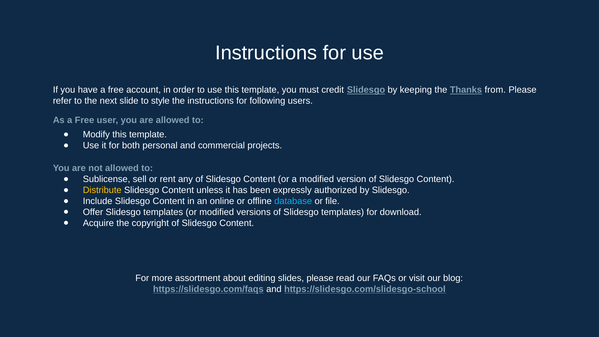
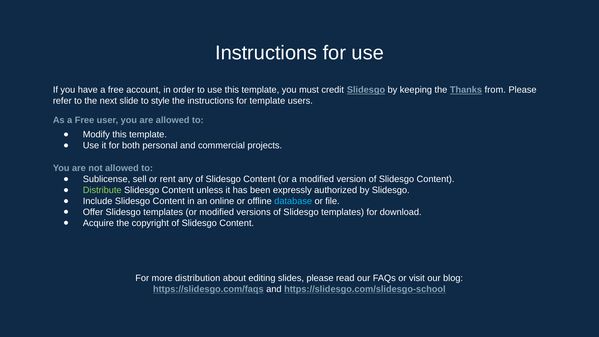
for following: following -> template (267, 101)
Distribute colour: yellow -> light green (102, 190)
assortment: assortment -> distribution (198, 278)
